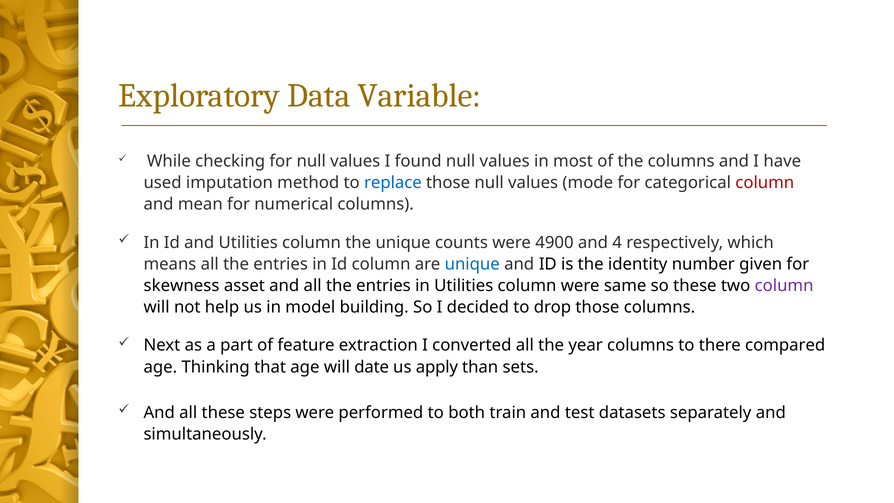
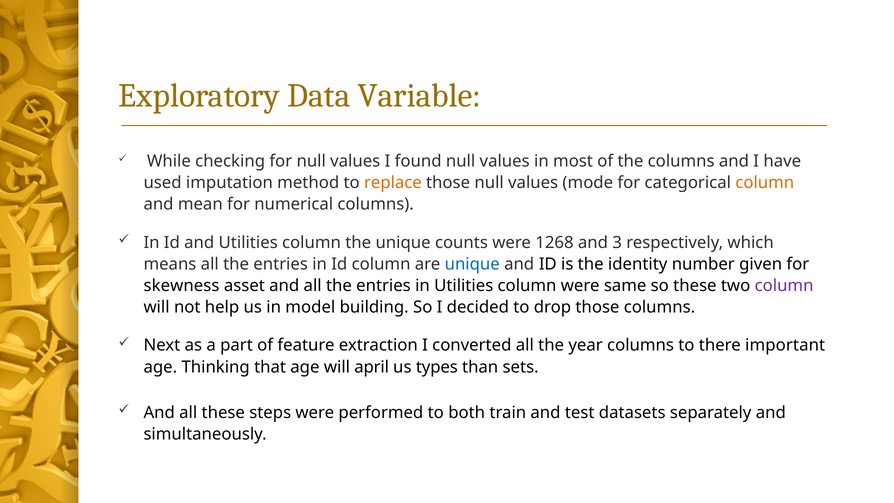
replace colour: blue -> orange (393, 183)
column colour: red -> orange (765, 183)
4900: 4900 -> 1268 (554, 243)
4: 4 -> 3 (617, 243)
compared: compared -> important (785, 345)
date: date -> april (372, 367)
apply: apply -> types (437, 367)
